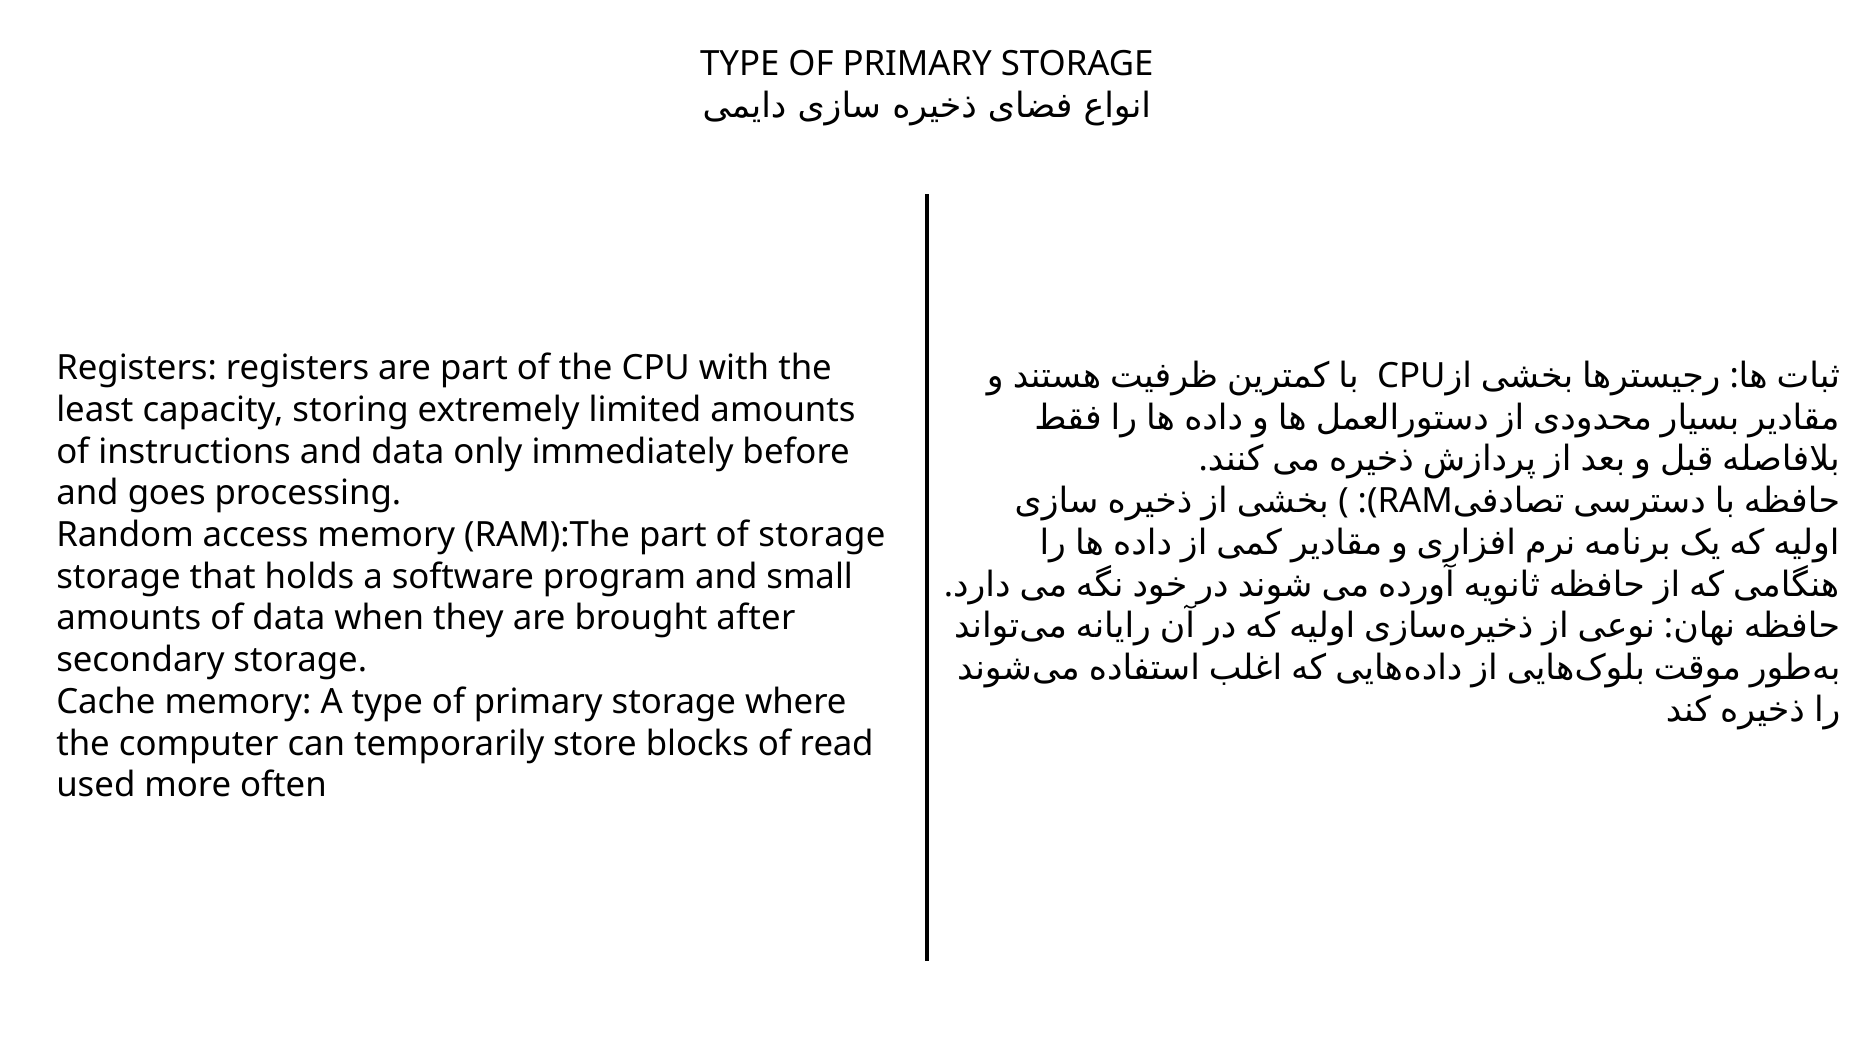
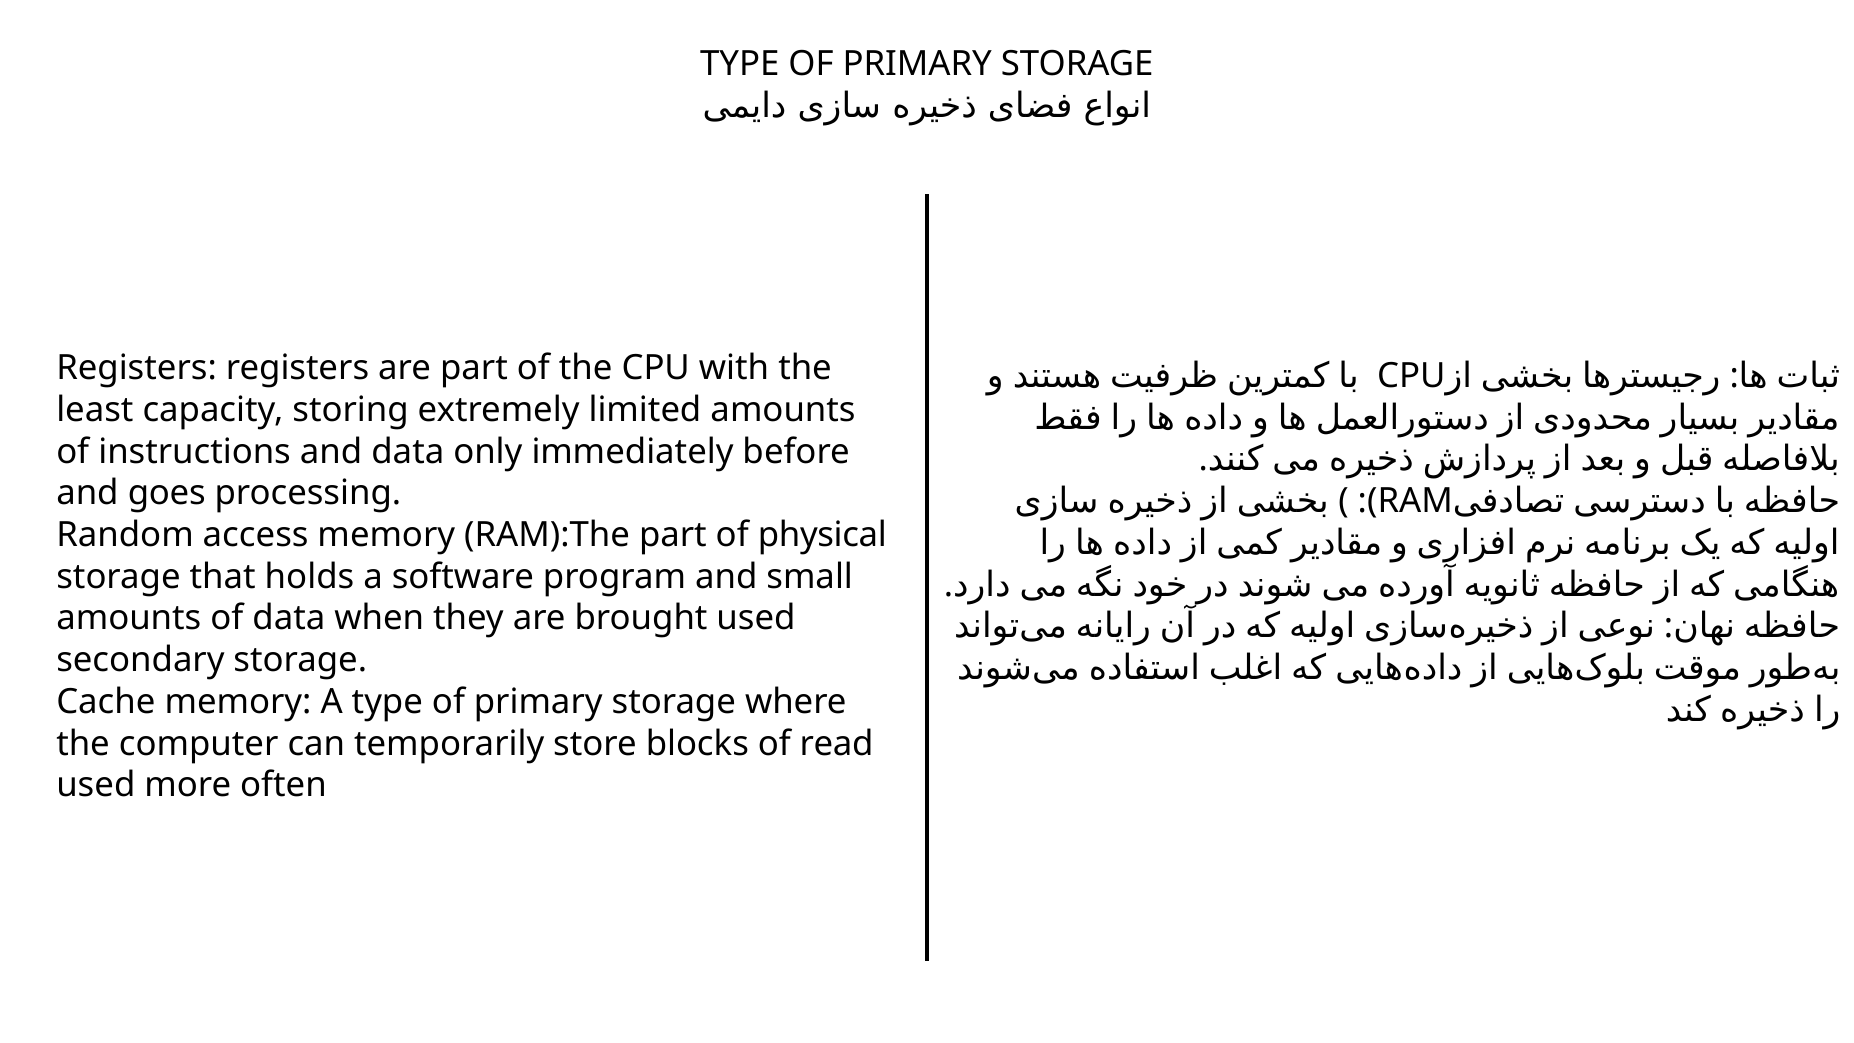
of storage: storage -> physical (822, 535)
brought after: after -> used (756, 618)
